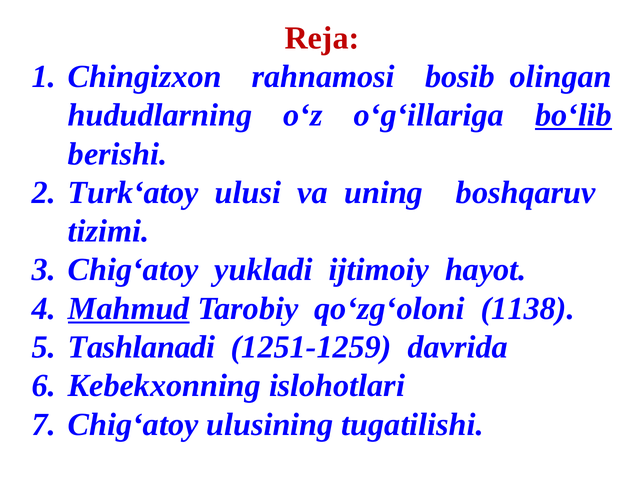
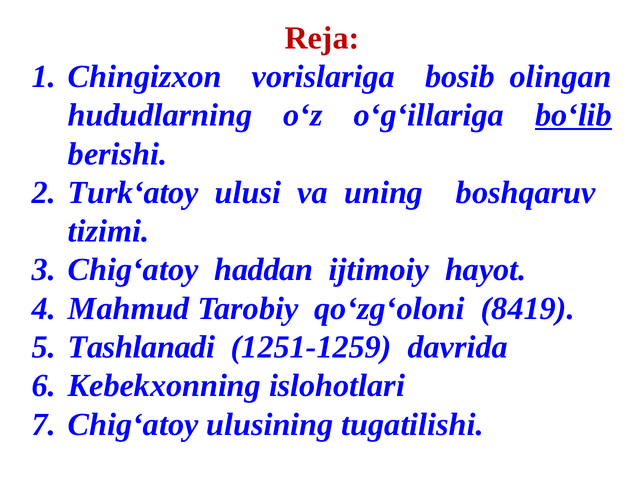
rahnamosi: rahnamosi -> vorislariga (323, 77)
yukladi: yukladi -> haddan (264, 270)
Mahmud underline: present -> none (129, 309)
1138: 1138 -> 8419 (528, 309)
